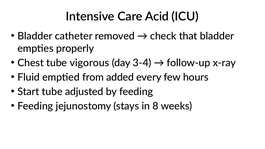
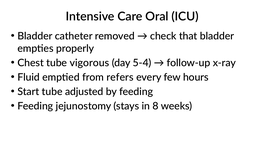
Acid: Acid -> Oral (157, 16)
3-4: 3-4 -> 5-4 (142, 63)
added: added -> refers (120, 77)
